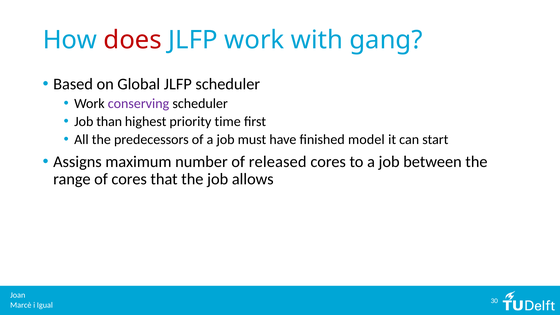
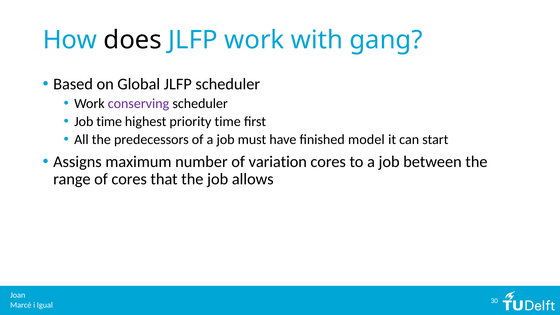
does colour: red -> black (133, 40)
Job than: than -> time (109, 121)
released: released -> variation (278, 162)
